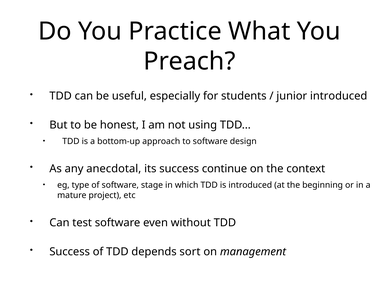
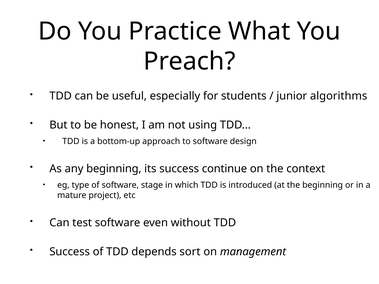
junior introduced: introduced -> algorithms (339, 96)
any anecdotal: anecdotal -> beginning (114, 169)
